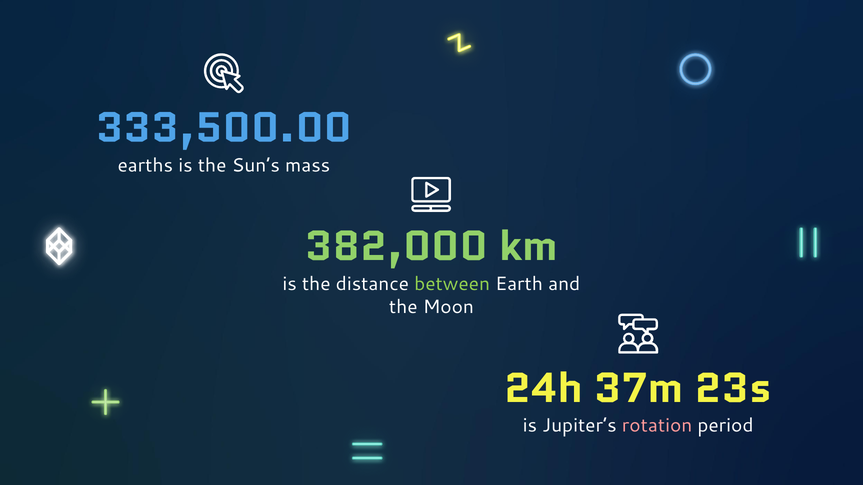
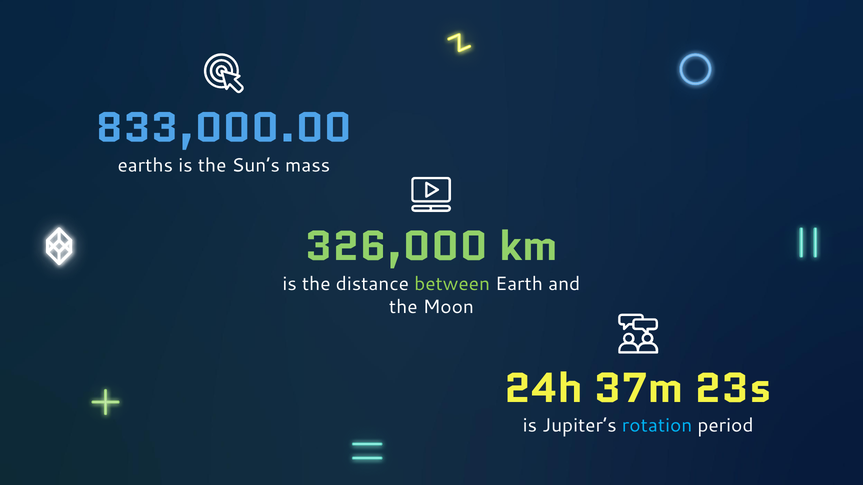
333,500.00: 333,500.00 -> 833,000.00 (224, 128)
382,000: 382,000 -> 326,000 (396, 247)
rotation colour: pink -> light blue (657, 426)
